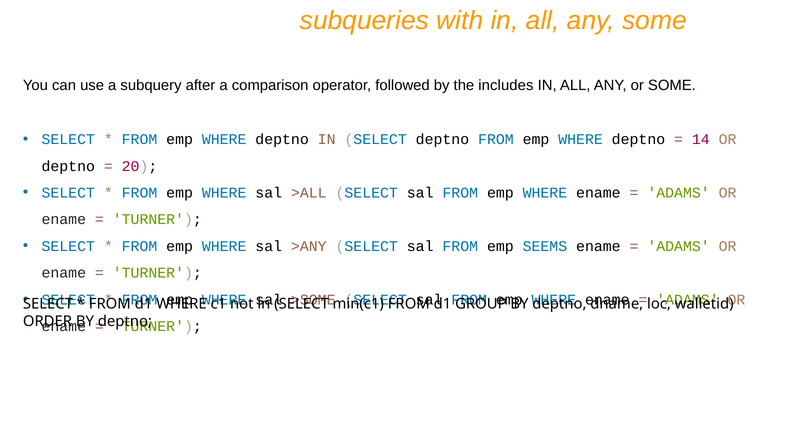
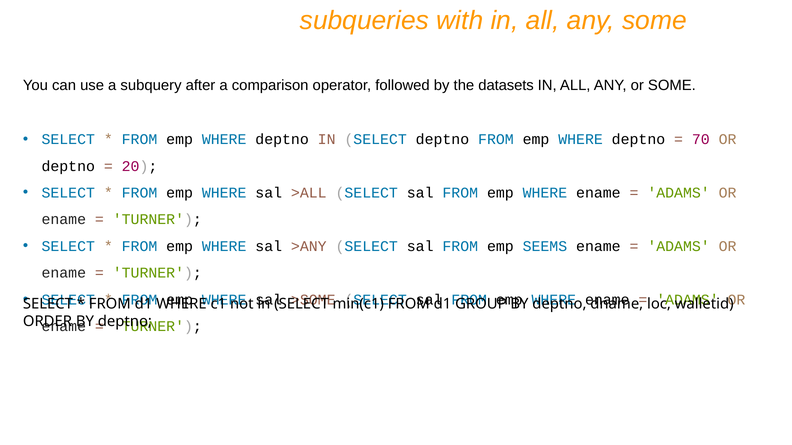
includes: includes -> datasets (506, 85)
14: 14 -> 70 (701, 140)
